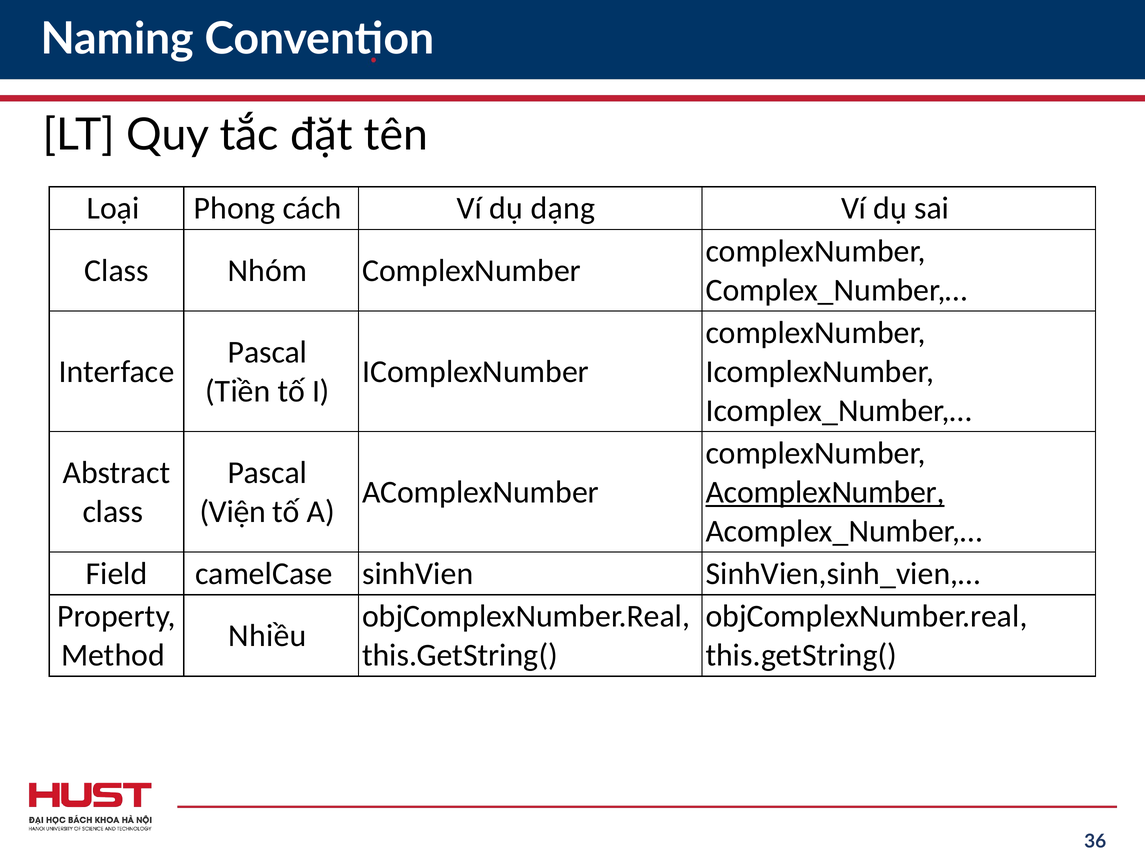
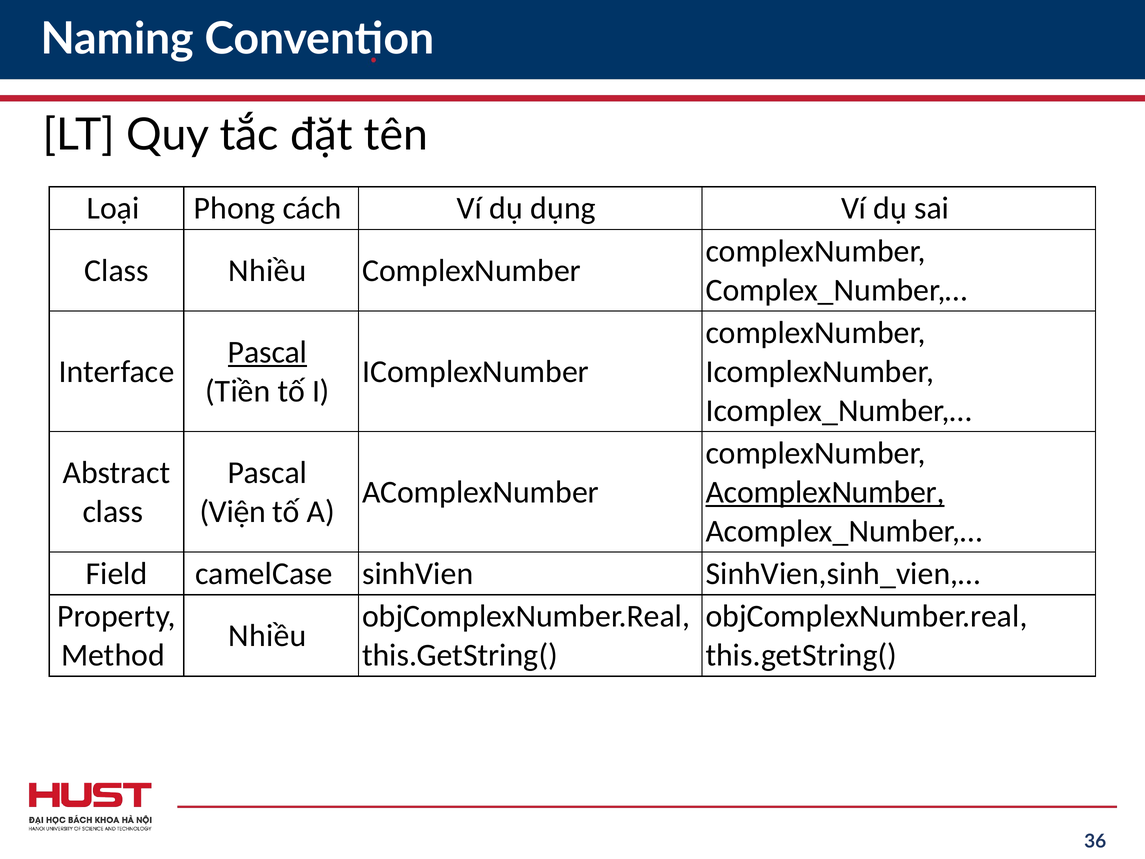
dạng: dạng -> dụng (563, 208)
Class Nhóm: Nhóm -> Nhiều (267, 270)
Pascal underline: none -> present (268, 352)
